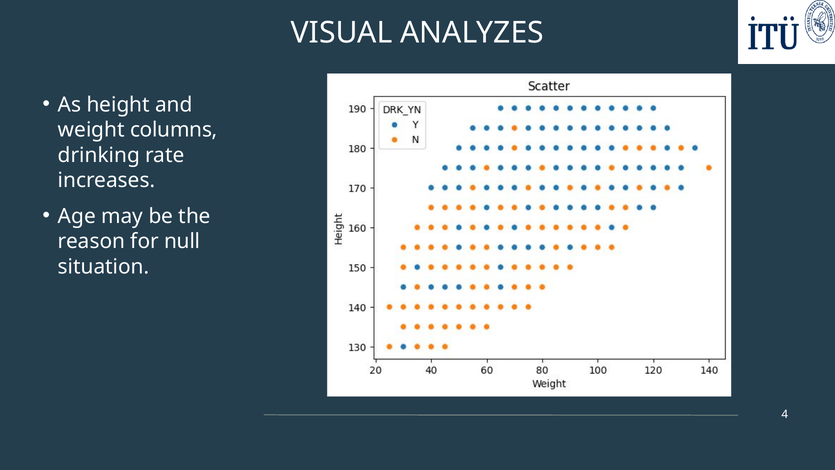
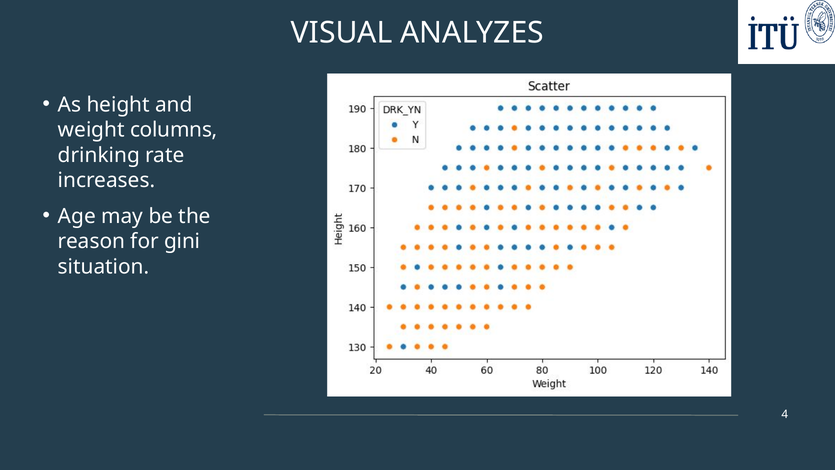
null: null -> gini (182, 241)
